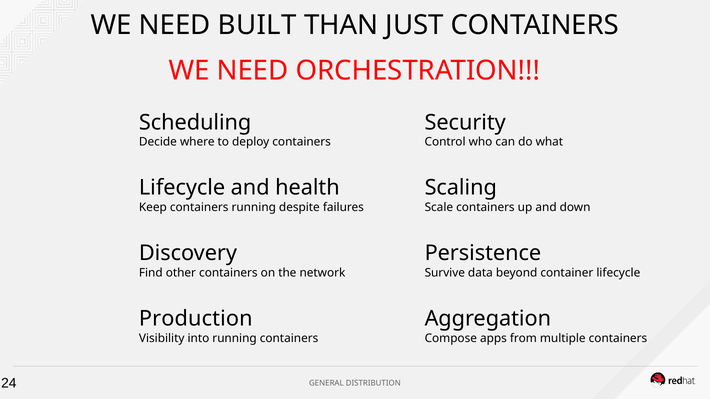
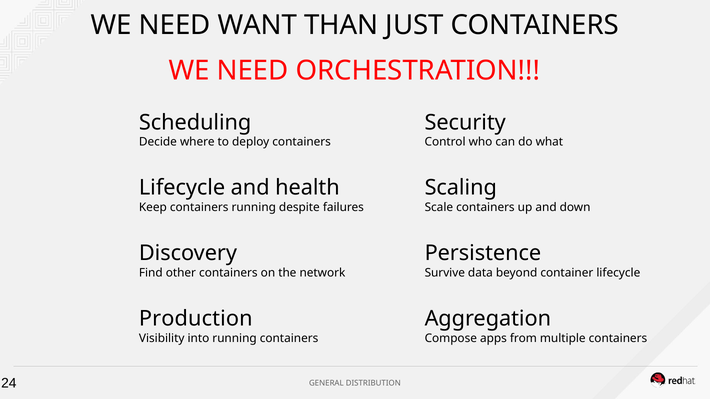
BUILT: BUILT -> WANT (257, 25)
